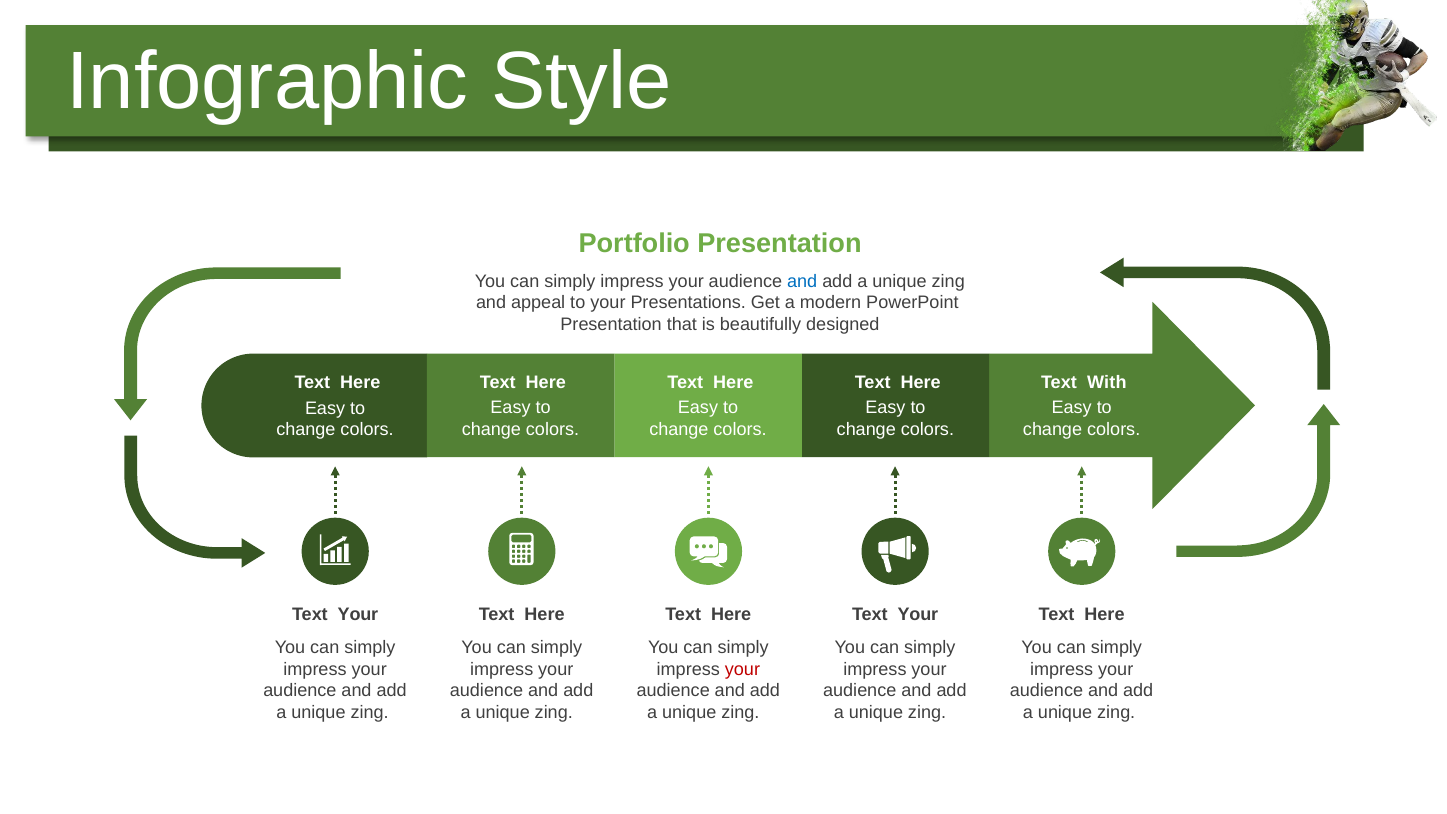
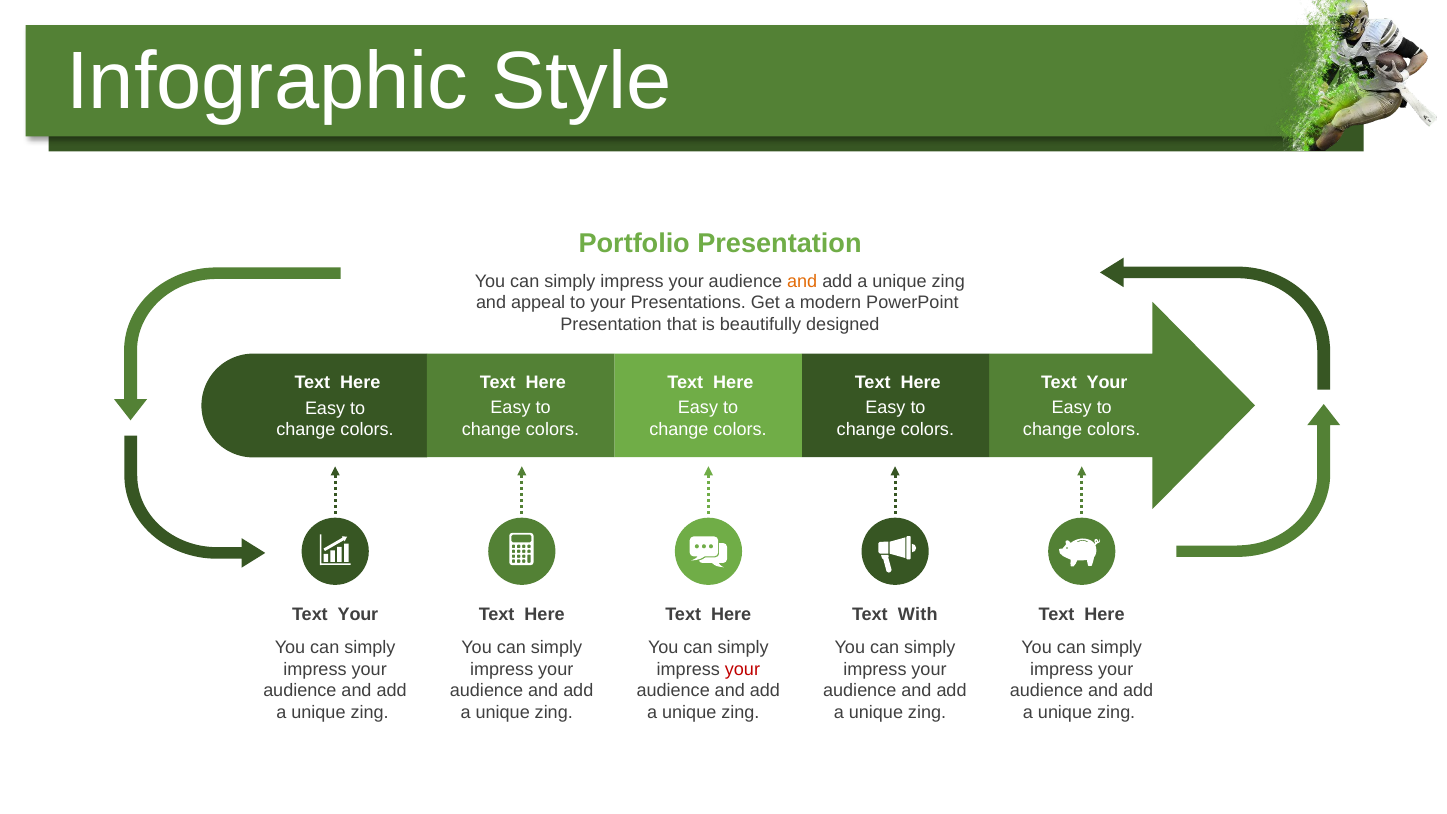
and colour: blue -> orange (802, 281)
With: With -> Your (1107, 382)
Your: Your -> With (918, 615)
